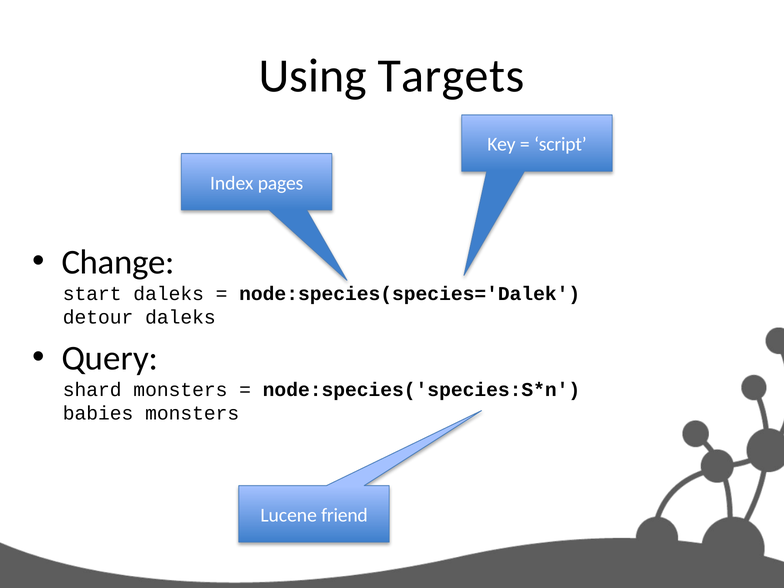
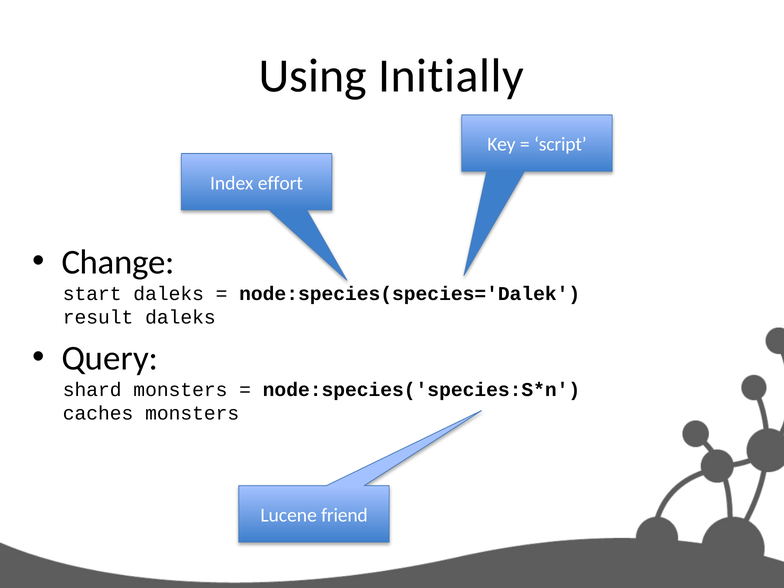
Targets: Targets -> Initially (451, 76)
pages: pages -> effort (280, 183)
detour: detour -> result (98, 317)
babies: babies -> caches (98, 413)
